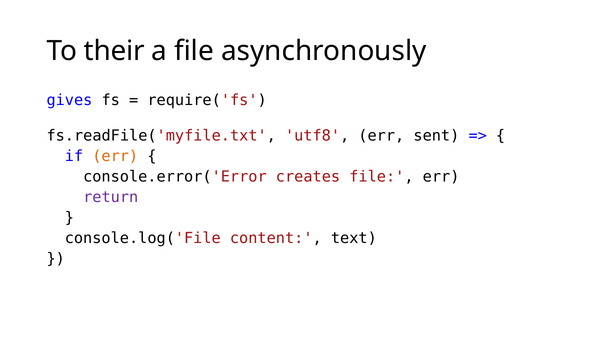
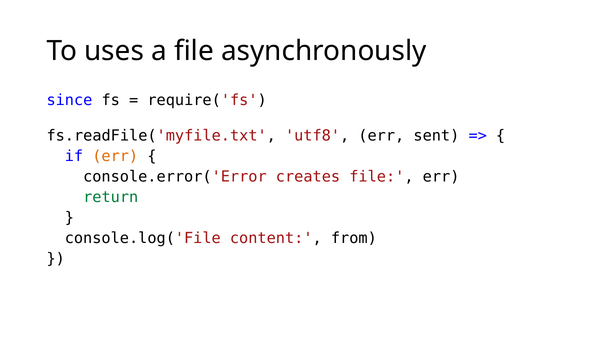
their: their -> uses (114, 51)
gives: gives -> since (69, 100)
return colour: purple -> green (111, 197)
text: text -> from (354, 238)
